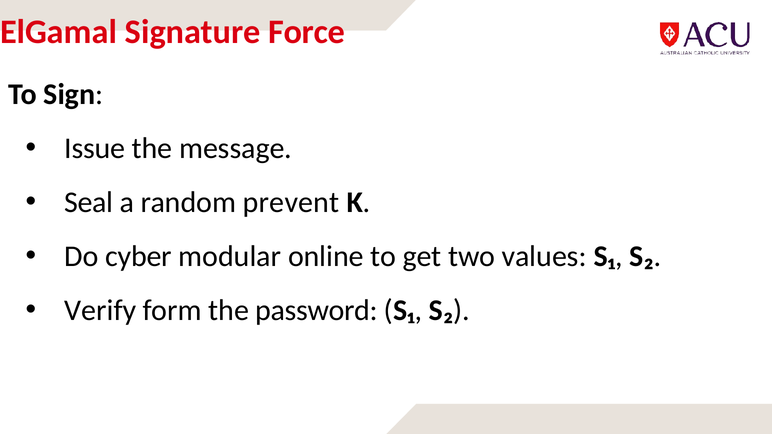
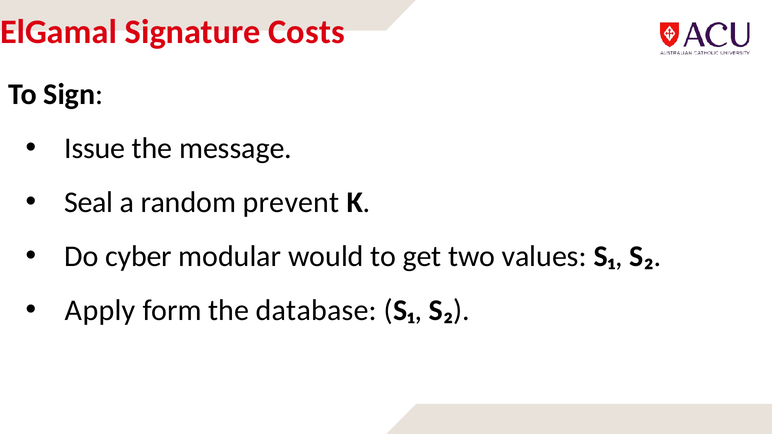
Force: Force -> Costs (306, 32)
online: online -> would (326, 256)
Verify: Verify -> Apply (100, 311)
password: password -> database (316, 311)
